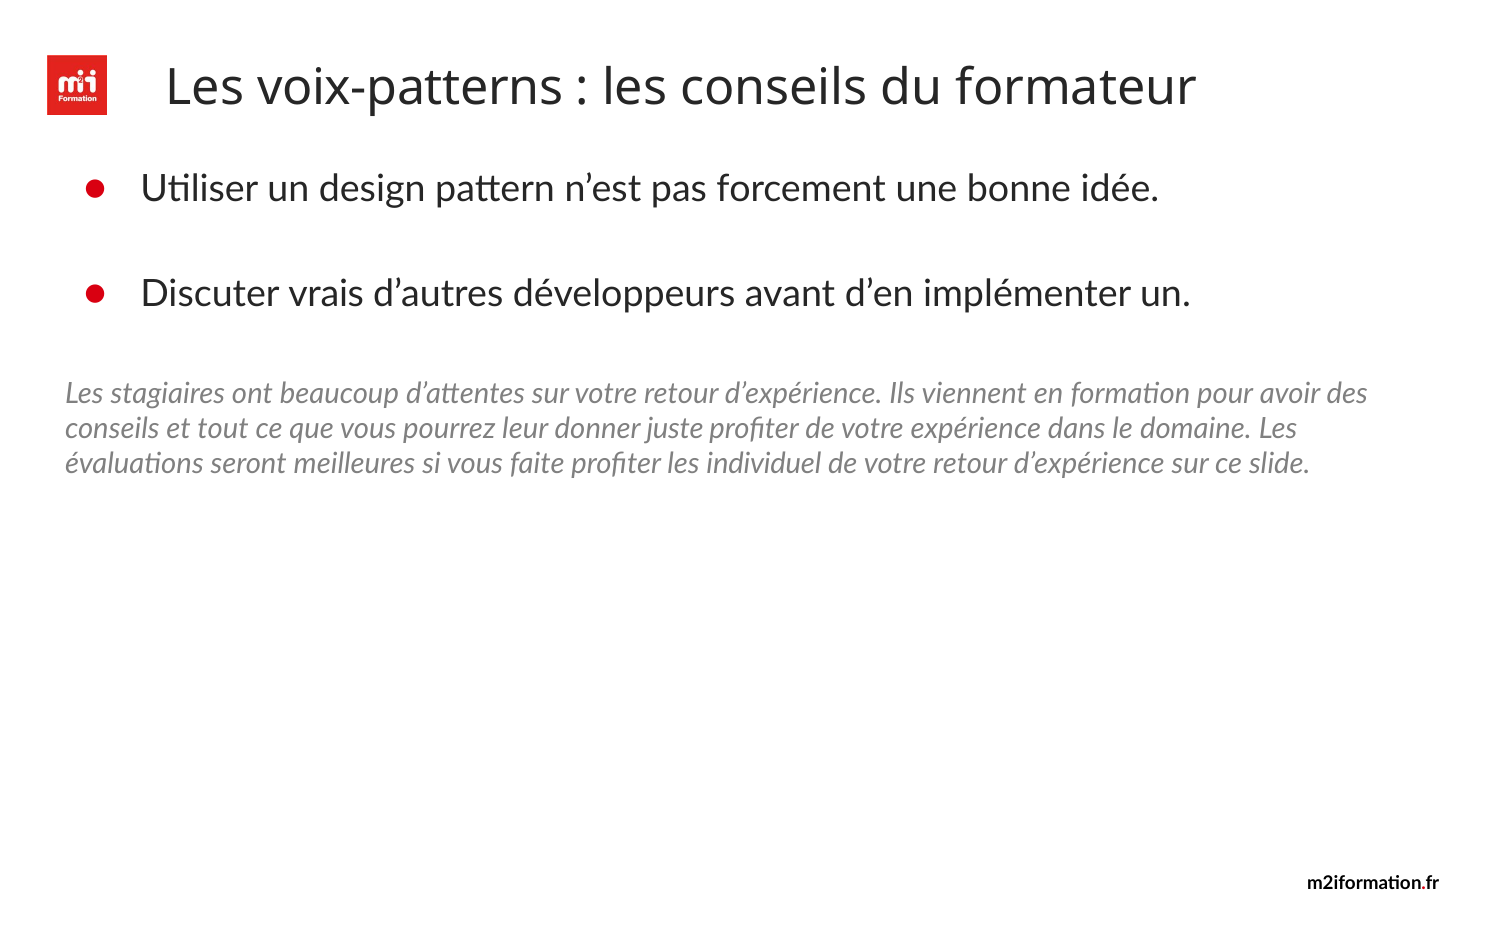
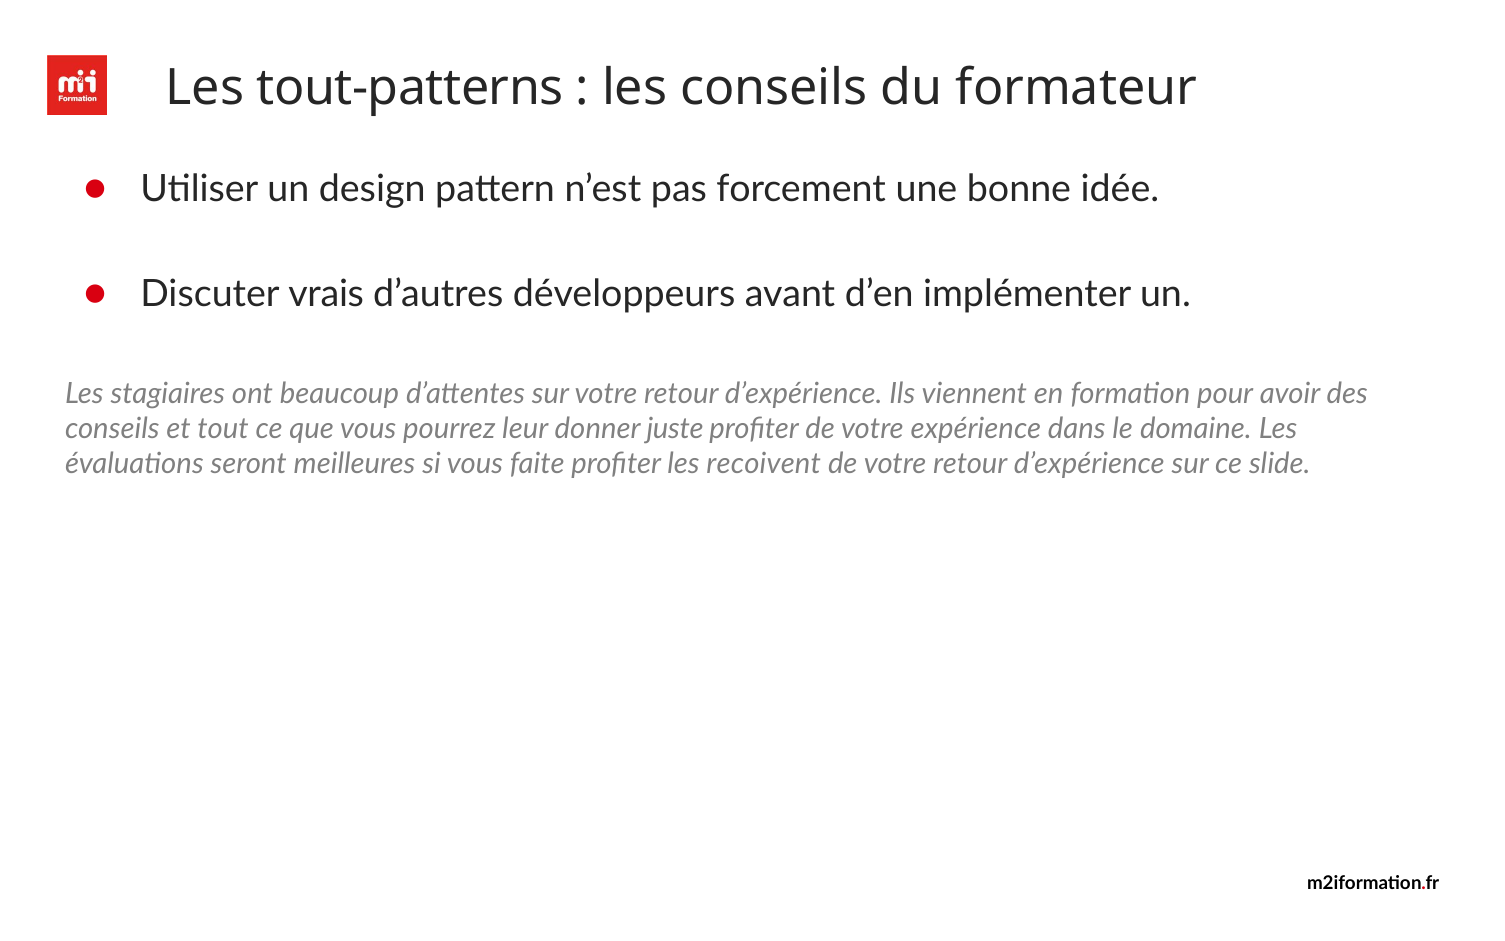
voix-patterns: voix-patterns -> tout-patterns (410, 88)
individuel: individuel -> recoivent (764, 464)
